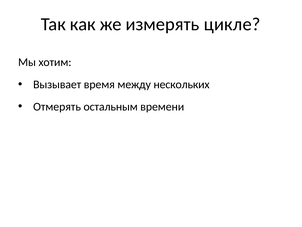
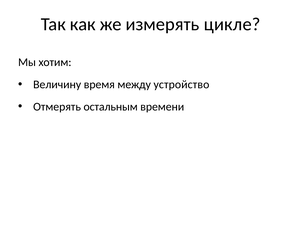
Вызывает: Вызывает -> Величину (57, 84)
нескольких: нескольких -> устройство (181, 84)
